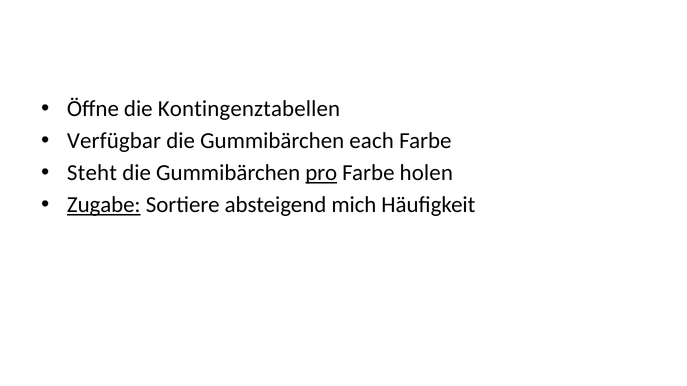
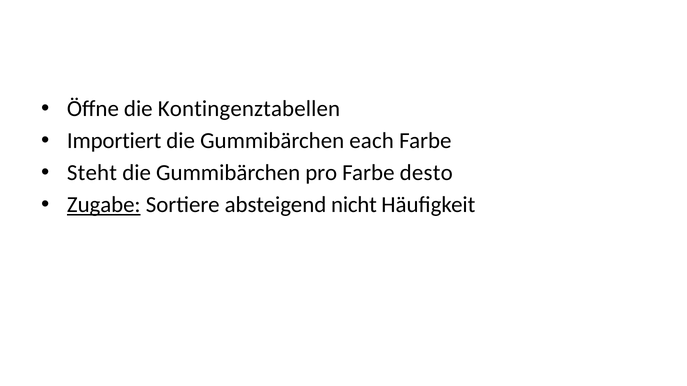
Verfügbar: Verfügbar -> Importiert (114, 141)
pro underline: present -> none (321, 173)
holen: holen -> desto (426, 173)
mich: mich -> nicht (354, 205)
